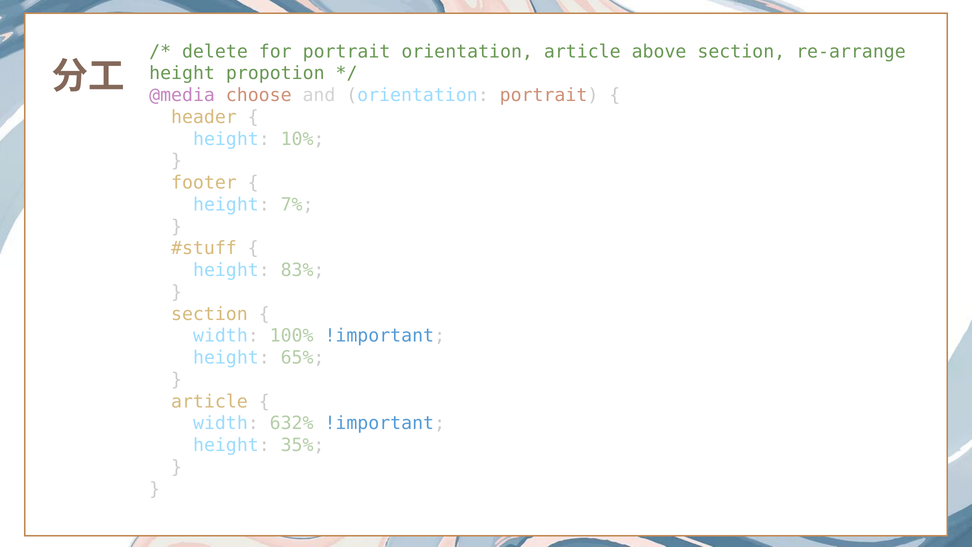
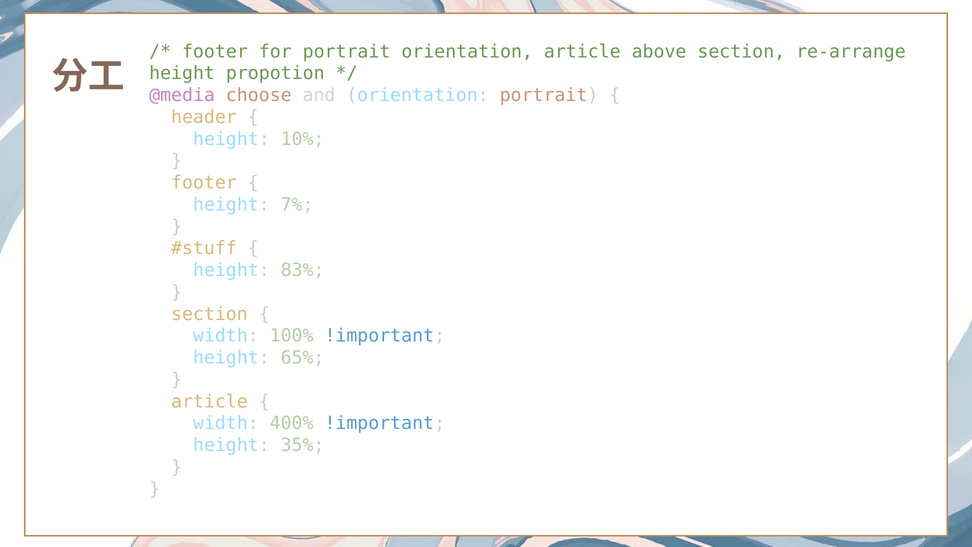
delete: delete -> footer (215, 51)
632%: 632% -> 400% (292, 423)
